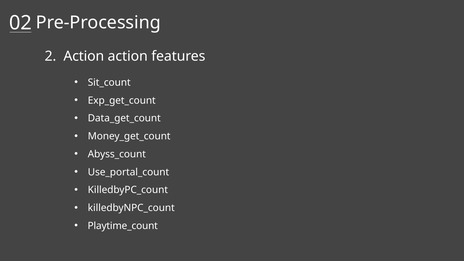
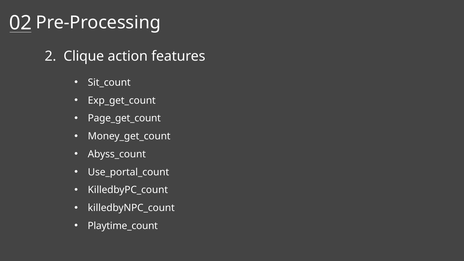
2 Action: Action -> Clique (84, 56)
Data_get_count: Data_get_count -> Page_get_count (124, 118)
